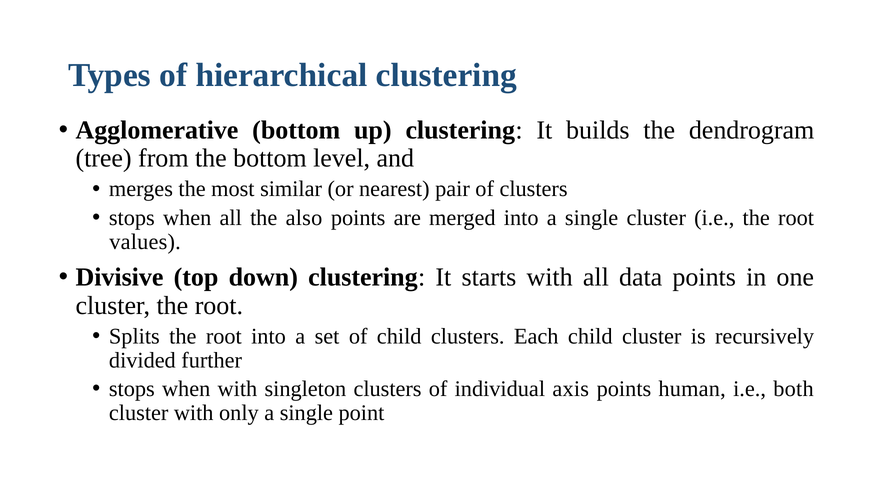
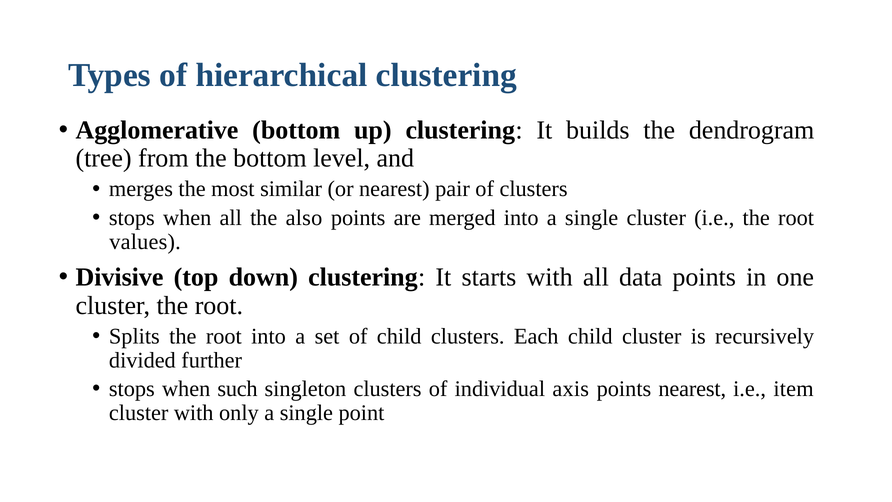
when with: with -> such (238, 389)
points human: human -> nearest (692, 389)
both: both -> item (794, 389)
